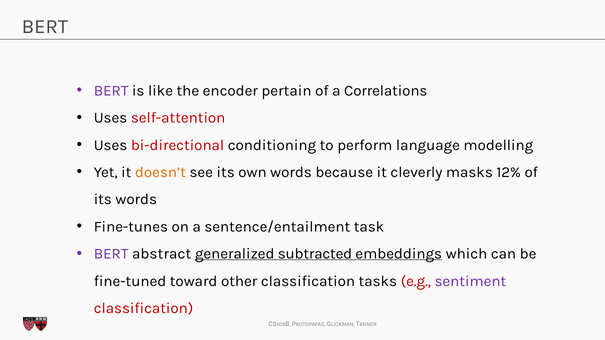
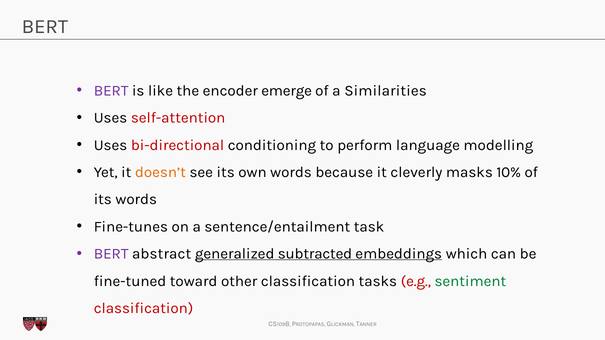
pertain: pertain -> emerge (287, 91)
Correlations: Correlations -> Similarities (386, 91)
12%: 12% -> 10% (509, 172)
sentiment colour: purple -> green (470, 281)
